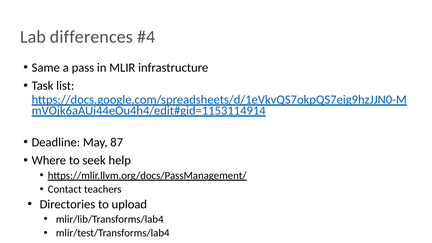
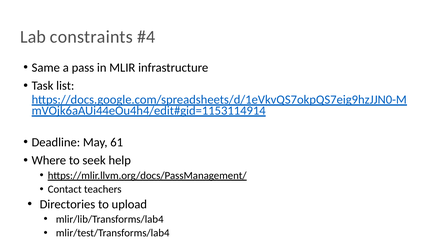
differences: differences -> constraints (91, 37)
87: 87 -> 61 (117, 142)
